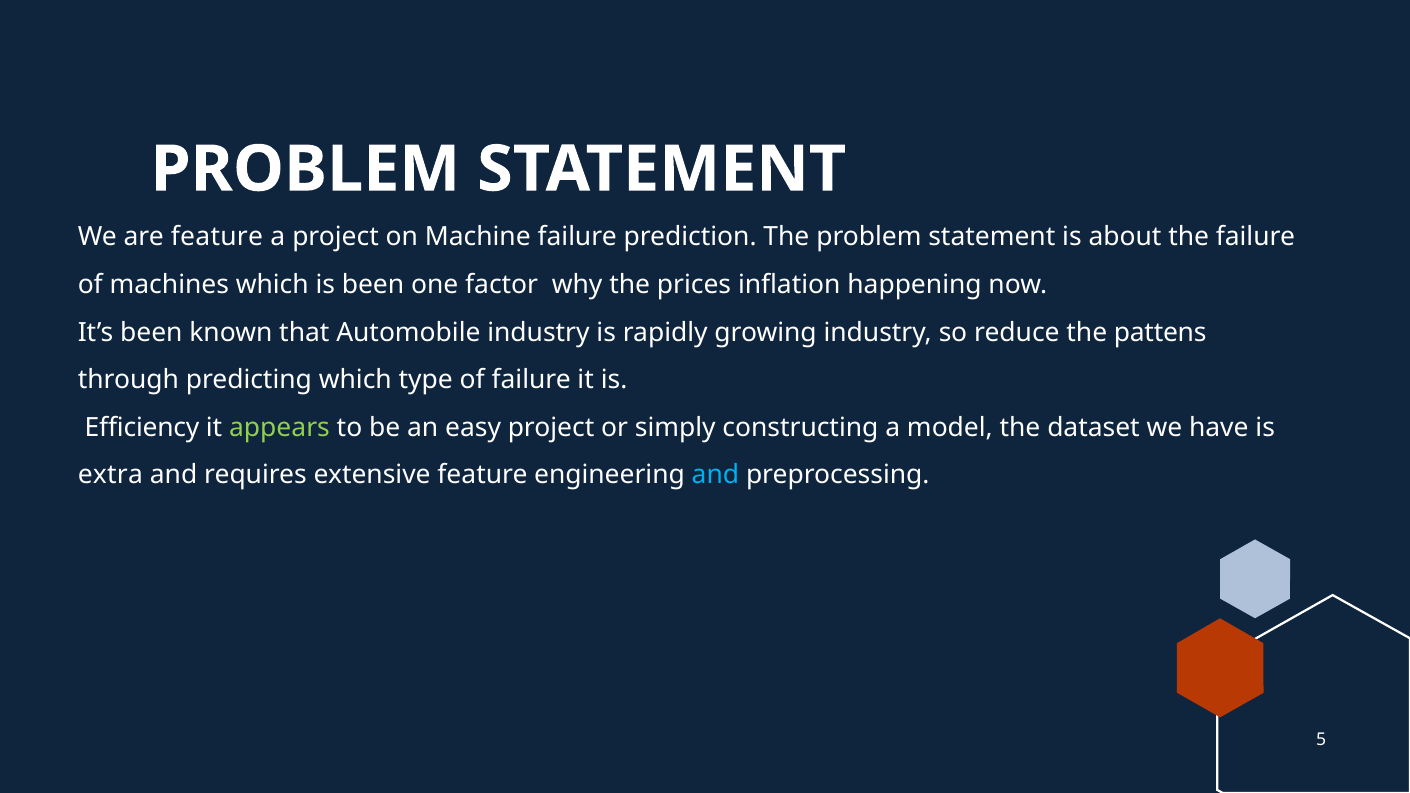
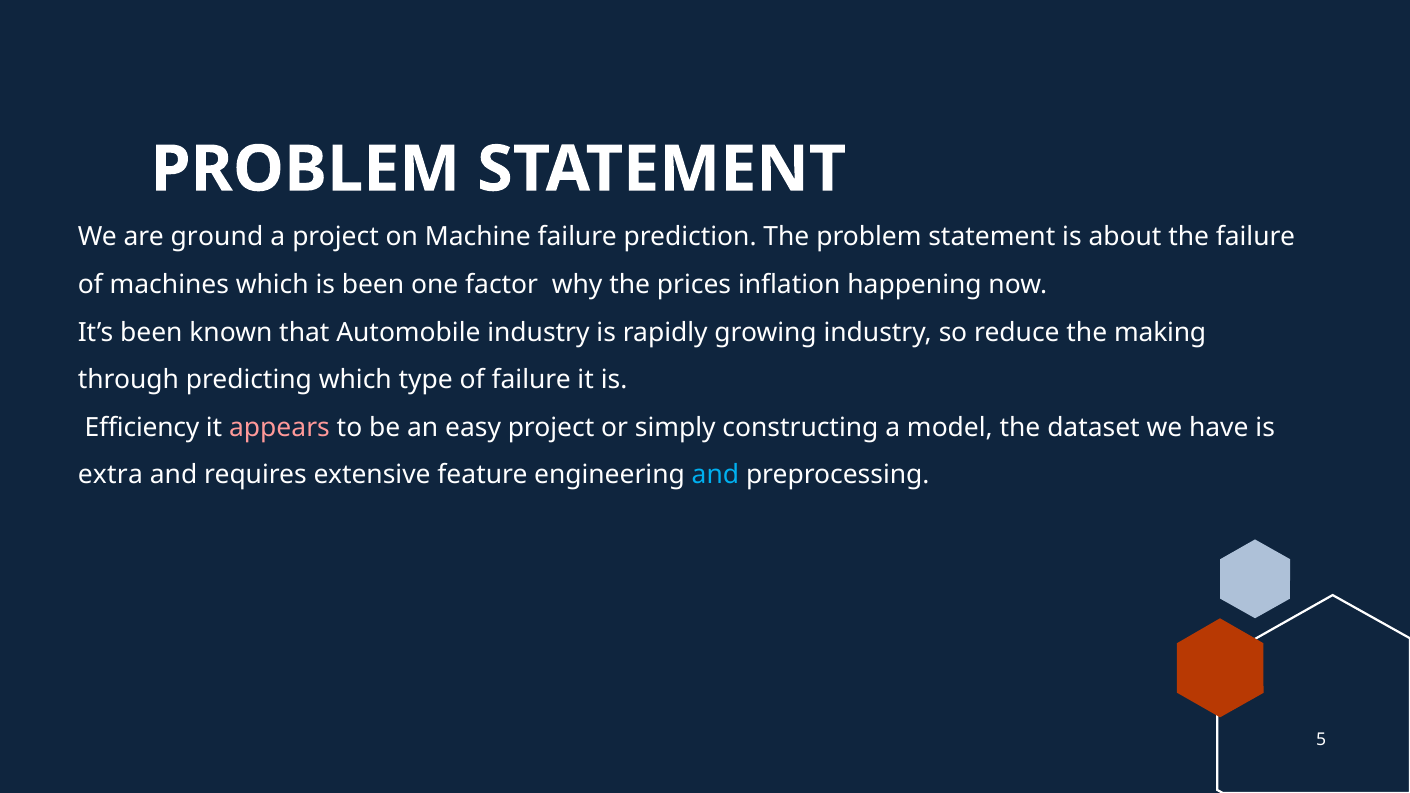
are feature: feature -> ground (217, 237)
pattens: pattens -> making (1160, 332)
appears colour: light green -> pink (279, 428)
